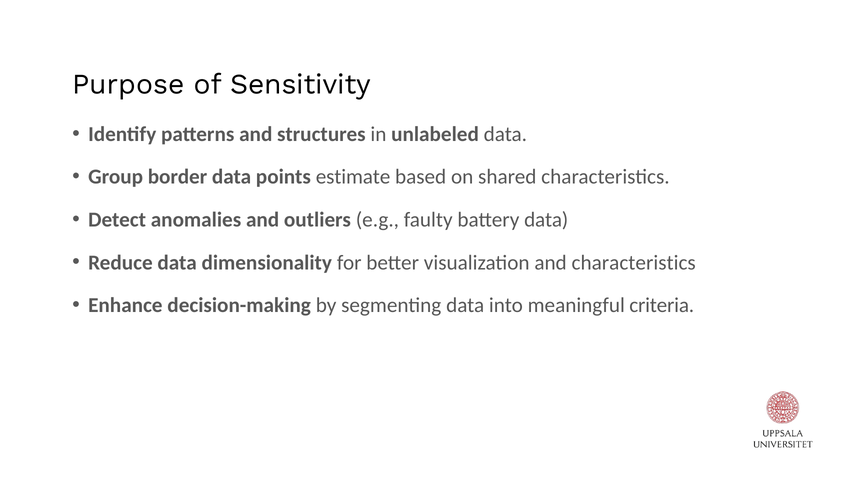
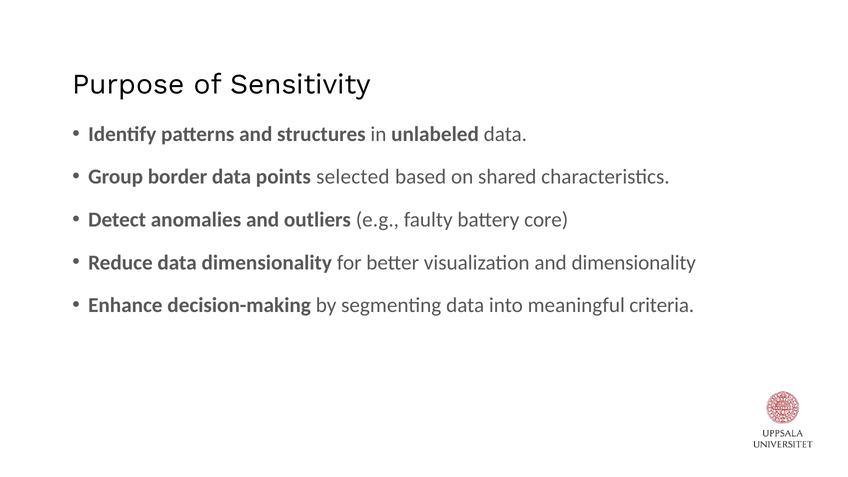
estimate: estimate -> selected (353, 177)
battery data: data -> core (546, 220)
and characteristics: characteristics -> dimensionality (634, 263)
